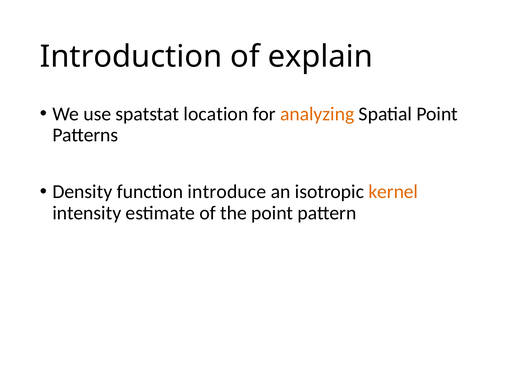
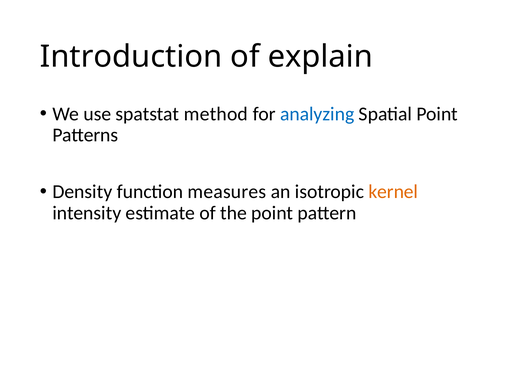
location: location -> method (216, 114)
analyzing colour: orange -> blue (317, 114)
introduce: introduce -> measures (227, 192)
